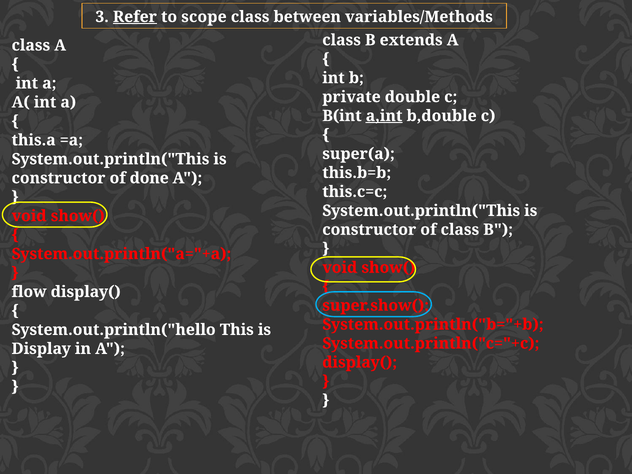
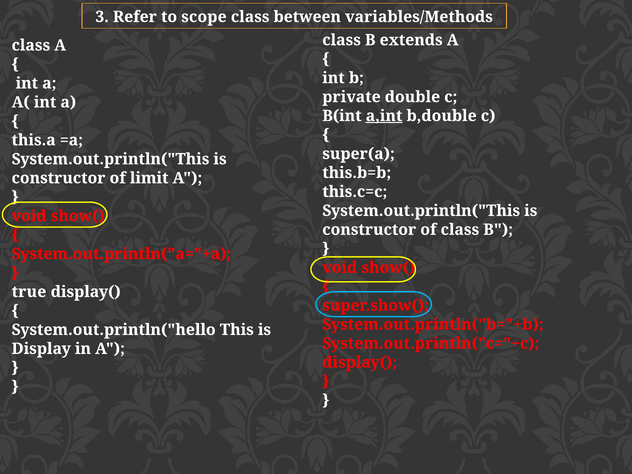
Refer underline: present -> none (135, 17)
done: done -> limit (149, 178)
flow: flow -> true (29, 292)
